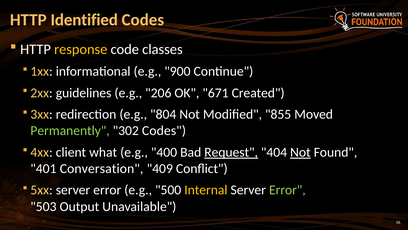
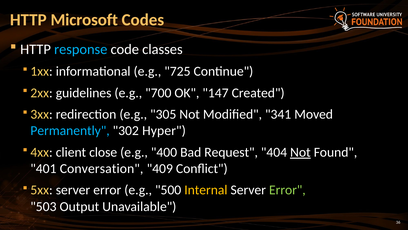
Identified: Identified -> Microsoft (84, 20)
response colour: yellow -> light blue (81, 49)
900: 900 -> 725 (177, 71)
206: 206 -> 700 (158, 93)
671: 671 -> 147 (216, 93)
804: 804 -> 305 (163, 114)
855: 855 -> 341 (278, 114)
Permanently colour: light green -> light blue (70, 131)
302 Codes: Codes -> Hyper (164, 131)
what: what -> close (103, 152)
Request underline: present -> none (231, 152)
